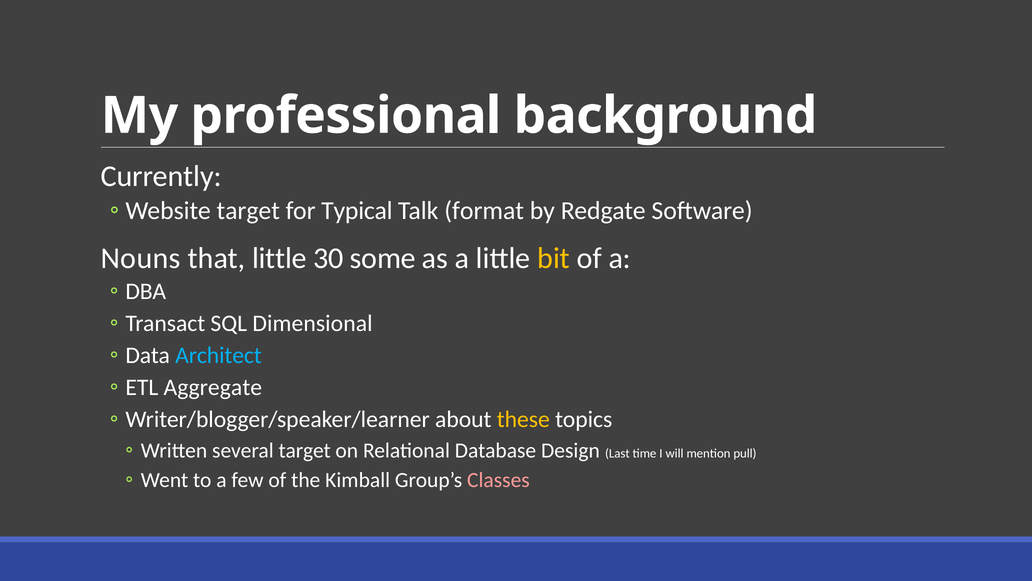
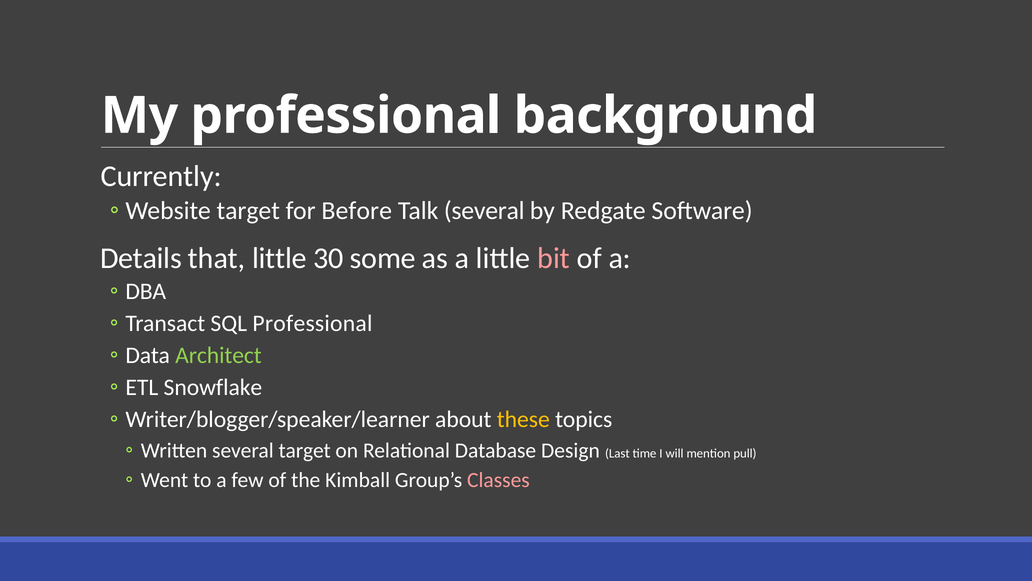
Typical: Typical -> Before (357, 211)
Talk format: format -> several (484, 211)
Nouns: Nouns -> Details (141, 258)
bit colour: yellow -> pink (554, 258)
SQL Dimensional: Dimensional -> Professional (312, 323)
Architect colour: light blue -> light green (218, 355)
Aggregate: Aggregate -> Snowflake (213, 387)
